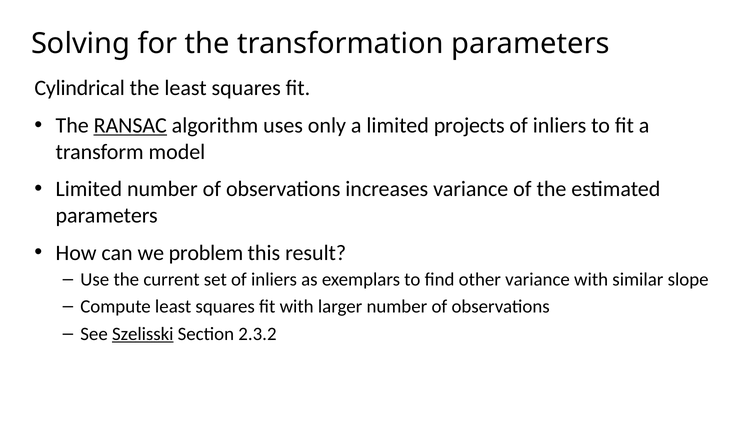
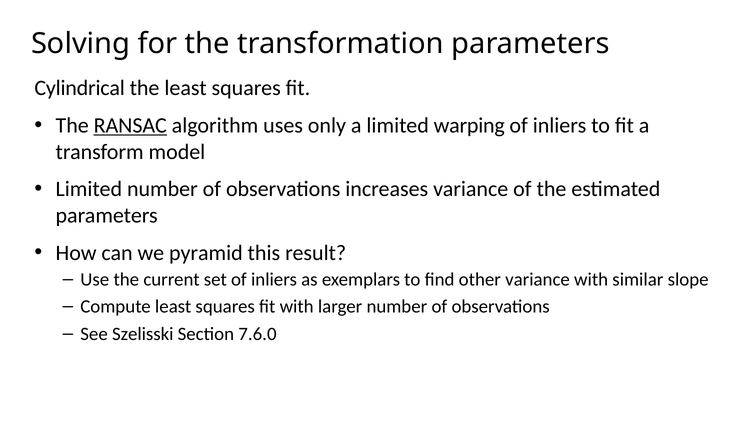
projects: projects -> warping (469, 126)
problem: problem -> pyramid (206, 253)
Szelisski underline: present -> none (143, 335)
2.3.2: 2.3.2 -> 7.6.0 (257, 335)
